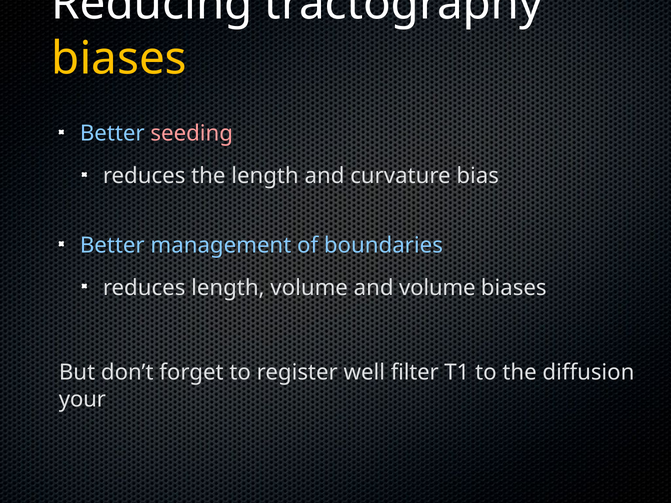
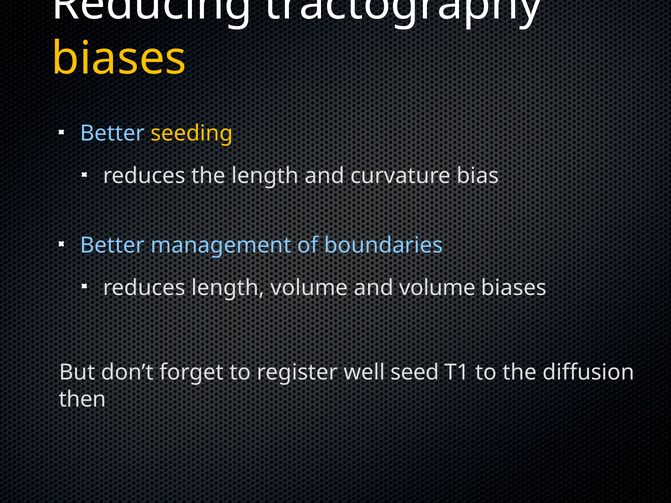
seeding colour: pink -> yellow (192, 134)
filter: filter -> seed (415, 373)
your: your -> then (82, 399)
